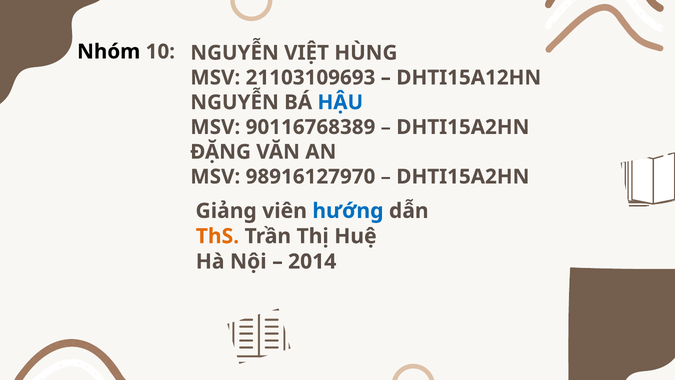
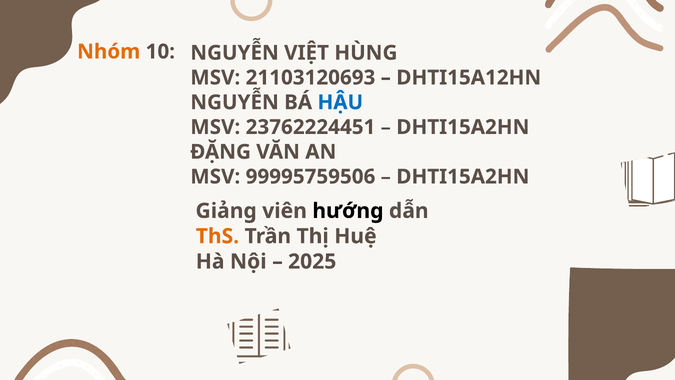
Nhóm colour: black -> orange (109, 52)
21103109693: 21103109693 -> 21103120693 (311, 78)
90116768389: 90116768389 -> 23762224451 (311, 127)
98916127970: 98916127970 -> 99995759506 (311, 177)
hướng colour: blue -> black (348, 211)
2014: 2014 -> 2025 (312, 261)
